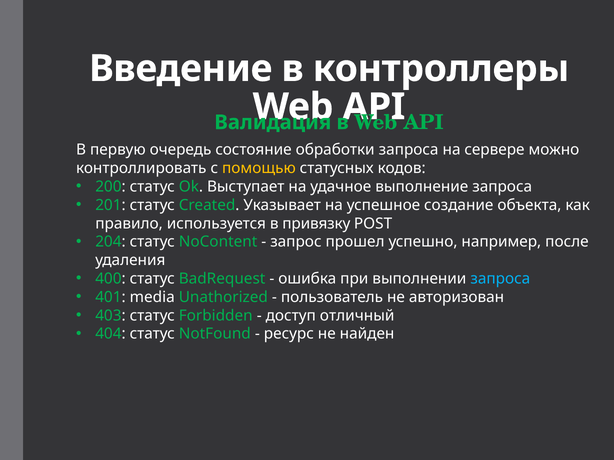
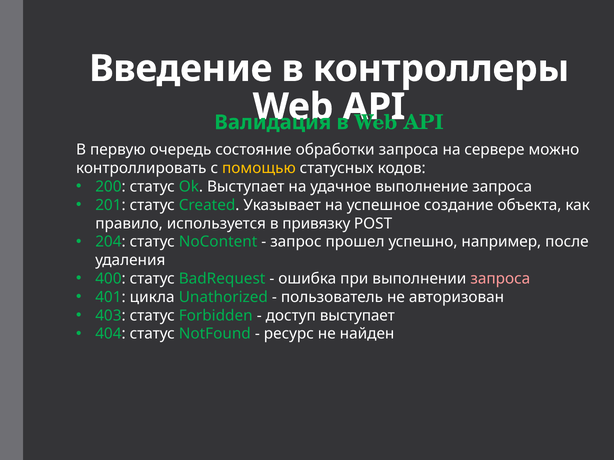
запроса colour: light blue -> pink (500, 279)
media: media -> цикла (152, 297)
доступ отличный: отличный -> выступает (357, 316)
